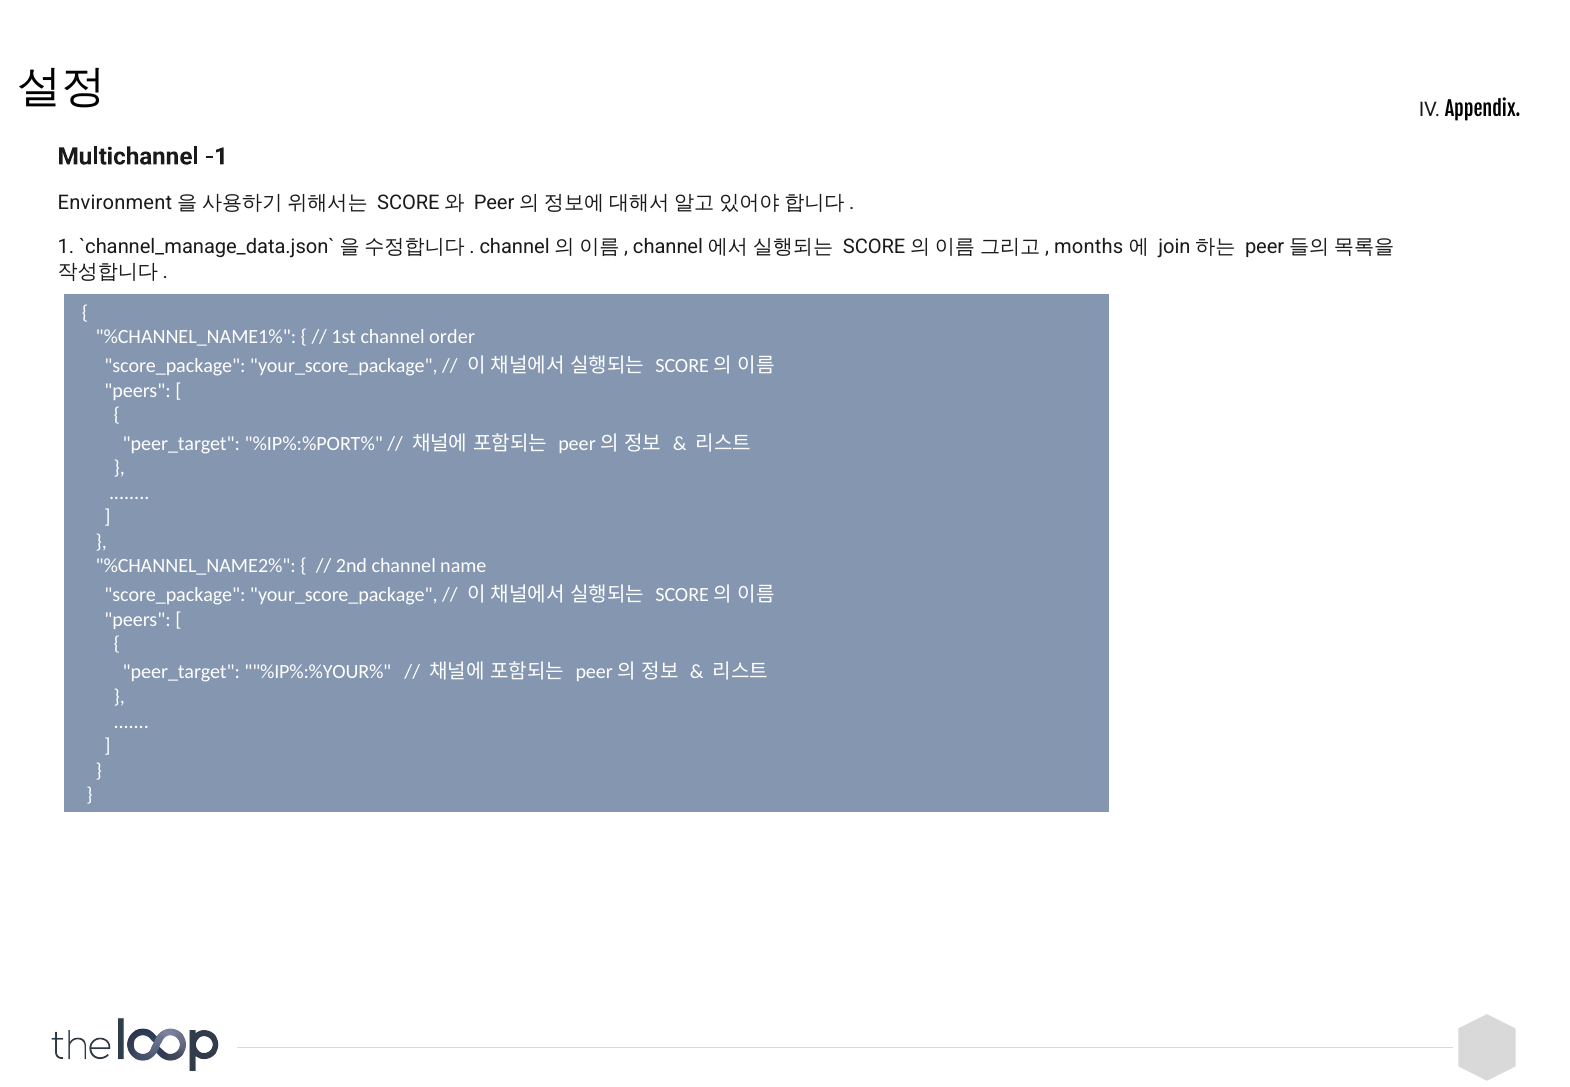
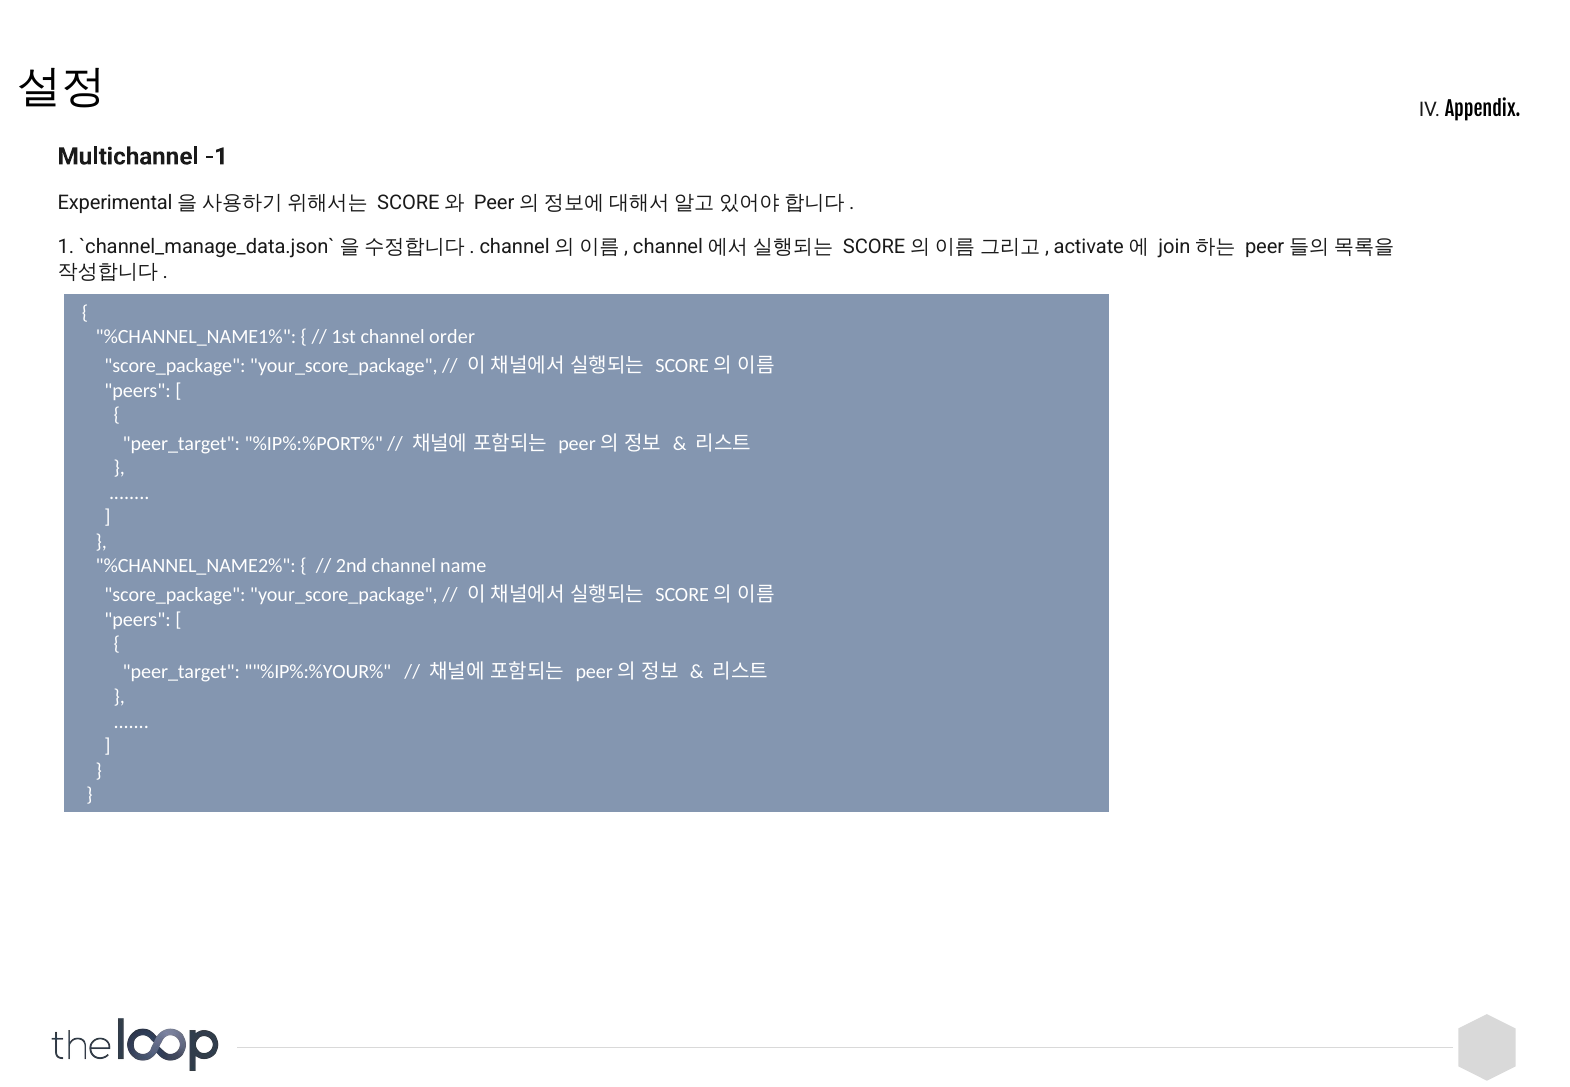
Environment: Environment -> Experimental (115, 203)
months: months -> activate (1089, 247)
